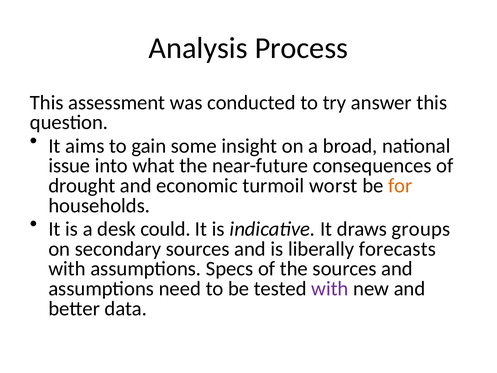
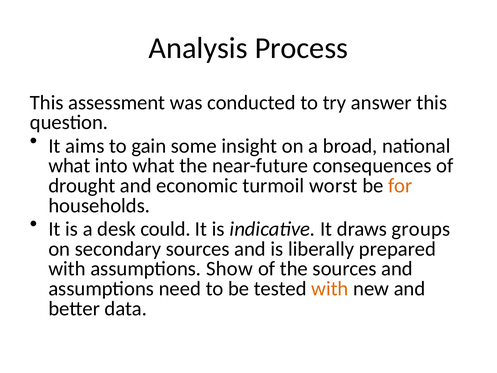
issue: issue -> what (69, 166)
forecasts: forecasts -> prepared (397, 249)
Specs: Specs -> Show (230, 269)
with colour: purple -> orange (330, 288)
